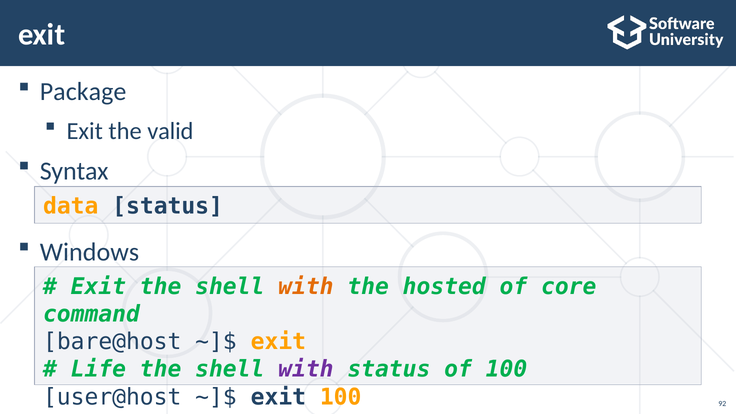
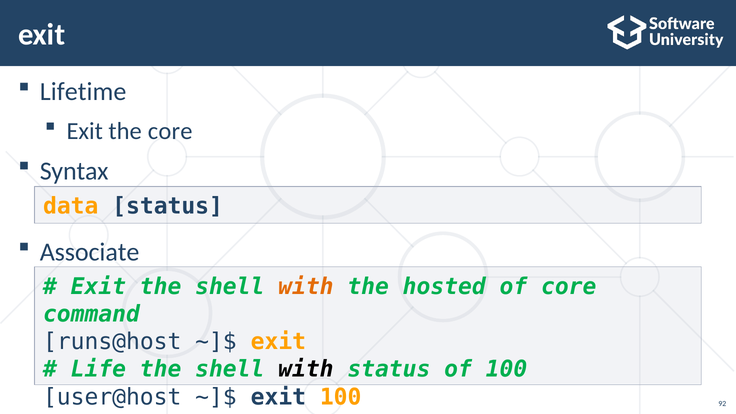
Package: Package -> Lifetime (83, 92)
the valid: valid -> core (170, 131)
Windows: Windows -> Associate (90, 252)
bare@host: bare@host -> runs@host (112, 342)
with colour: purple -> black (306, 369)
